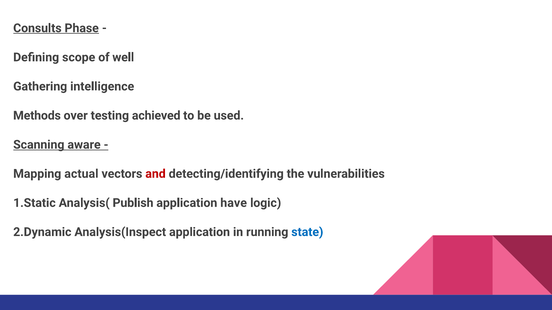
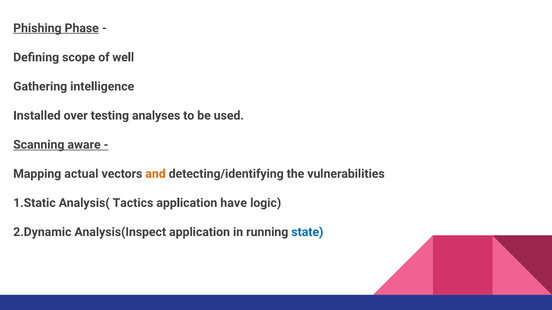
Consults: Consults -> Phishing (37, 28)
Methods: Methods -> Installed (37, 116)
achieved: achieved -> analyses (156, 116)
and colour: red -> orange (155, 174)
Publish: Publish -> Tactics (133, 203)
